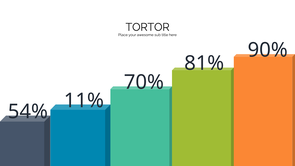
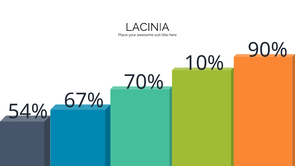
TORTOR: TORTOR -> LACINIA (147, 27)
81%: 81% -> 10% (204, 63)
11%: 11% -> 67% (84, 101)
